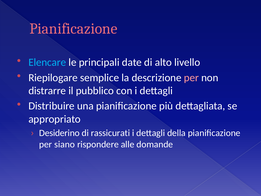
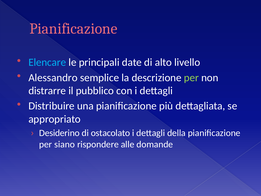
Riepilogare: Riepilogare -> Alessandro (53, 78)
per colour: pink -> light green (191, 78)
rassicurati: rassicurati -> ostacolato (110, 133)
